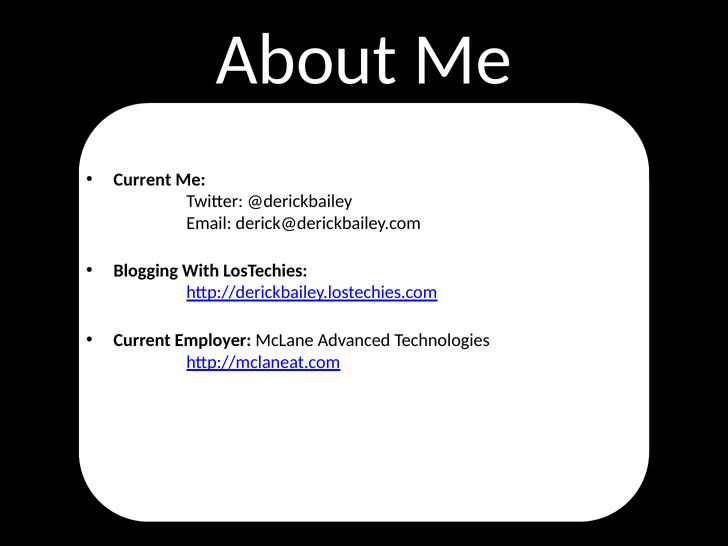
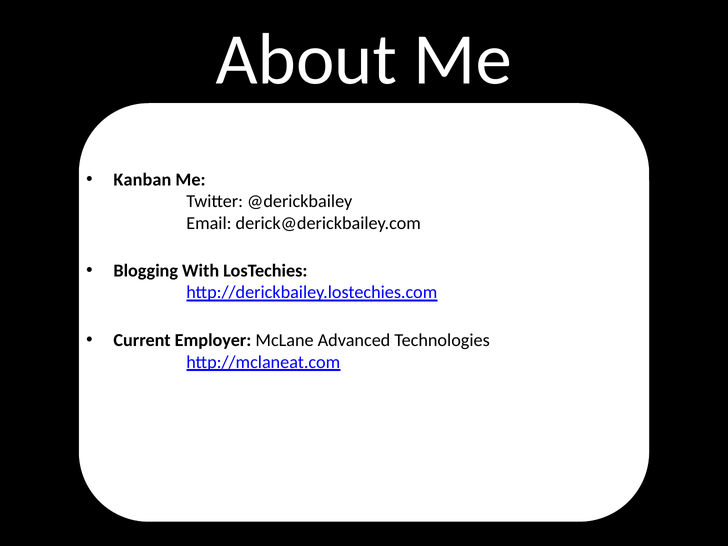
Current: Current -> Kanban (142, 180)
